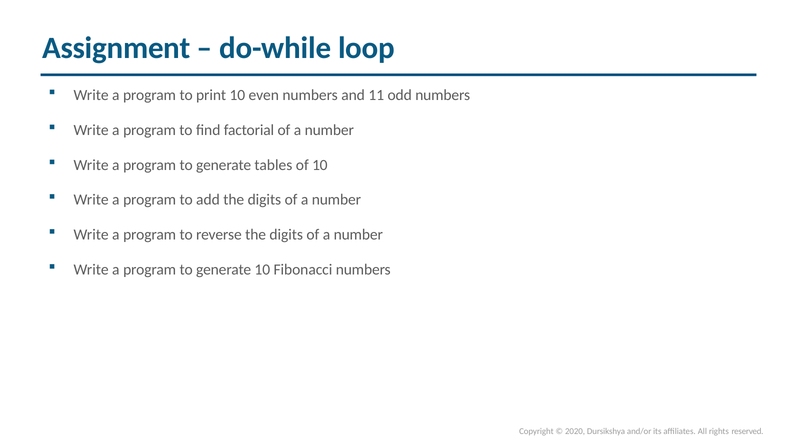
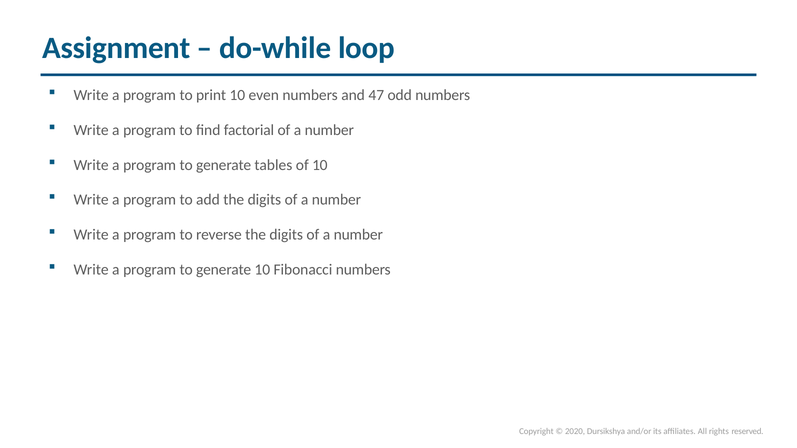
11: 11 -> 47 (376, 95)
